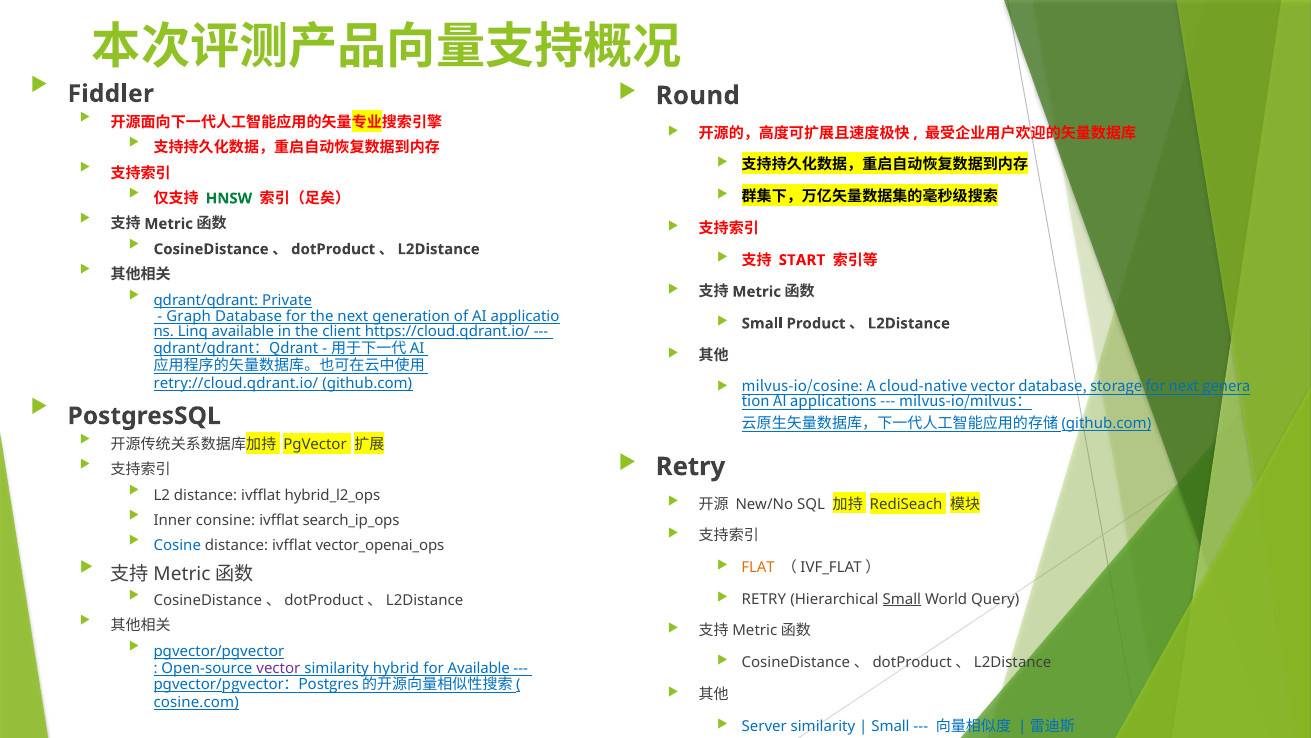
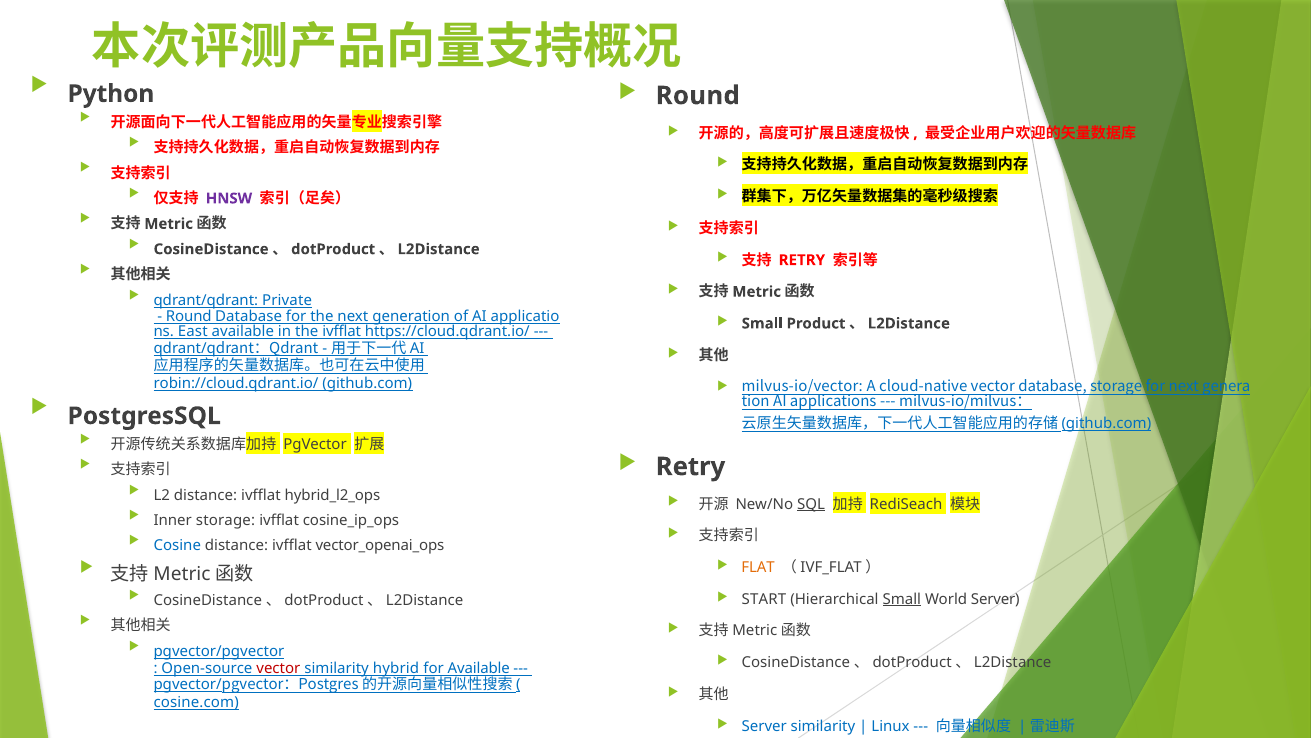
Fiddler: Fiddler -> Python (111, 94)
HNSW colour: green -> purple (229, 198)
START: START -> RETRY (802, 260)
Graph: Graph -> Round (189, 317)
Linq: Linq -> East (193, 332)
the client: client -> ivfflat (342, 332)
retry://cloud.qdrant.io/: retry://cloud.qdrant.io/ -> robin://cloud.qdrant.io/ (236, 383)
milvus-io/cosine: milvus-io/cosine -> milvus-io/vector (802, 387)
SQL underline: none -> present (811, 504)
Inner consine: consine -> storage (225, 520)
search_ip_ops: search_ip_ops -> cosine_ip_ops (351, 520)
RETRY: RETRY -> START (764, 599)
World Query: Query -> Server (995, 599)
vector colour: purple -> red (278, 668)
Small: Small -> Linux (890, 726)
